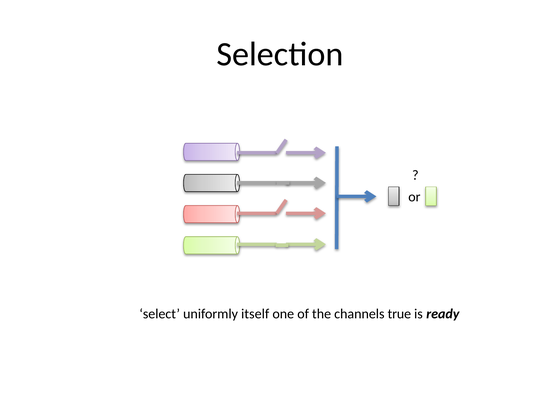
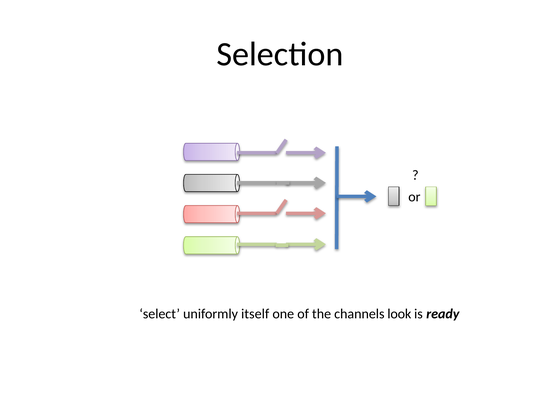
true: true -> look (399, 314)
